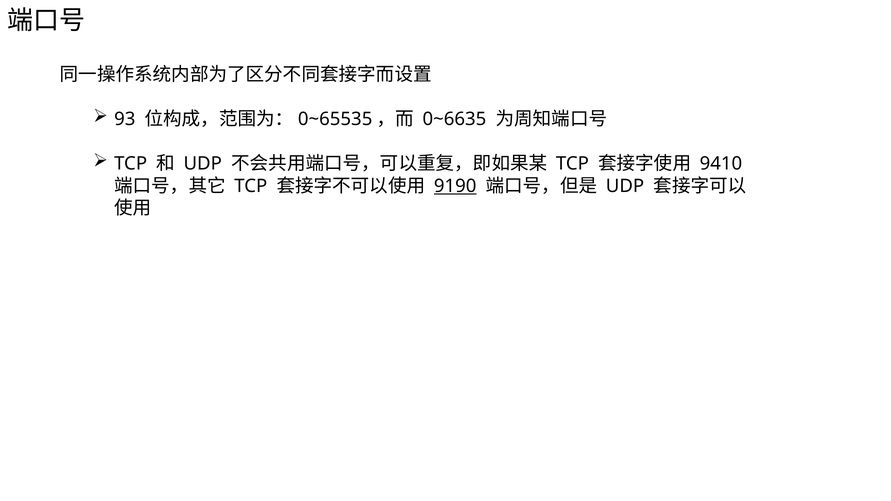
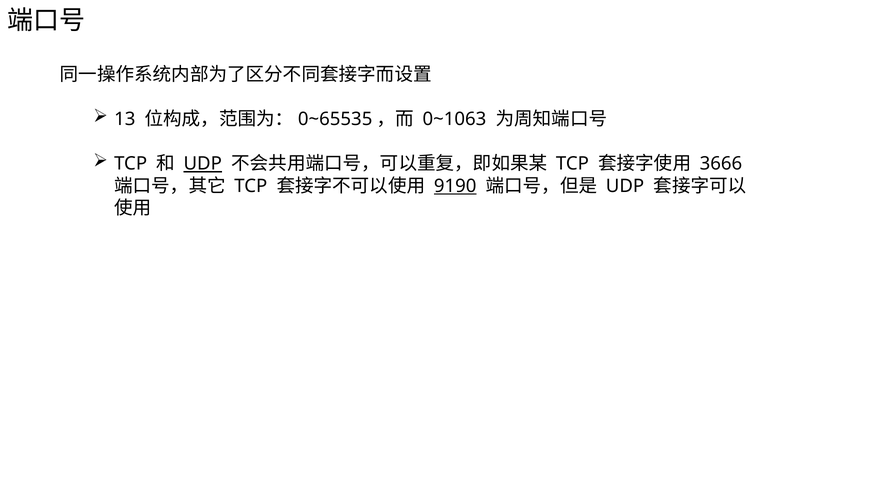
93: 93 -> 13 (125, 119)
0~6635: 0~6635 -> 0~1063 (454, 119)
UDP underline: none -> present (203, 164)
9410: 9410 -> 3666 (721, 164)
